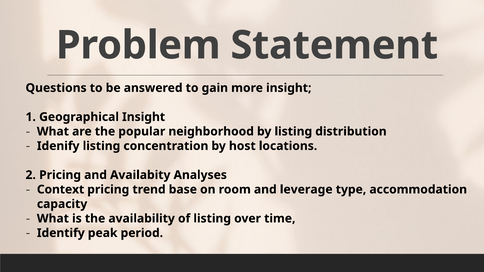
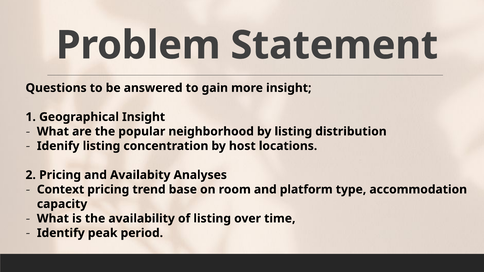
leverage: leverage -> platform (306, 190)
